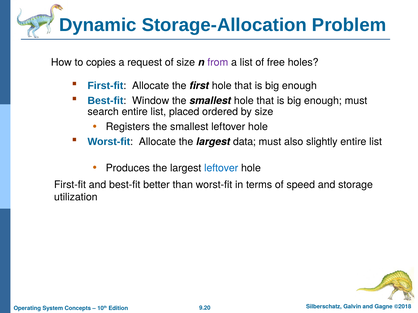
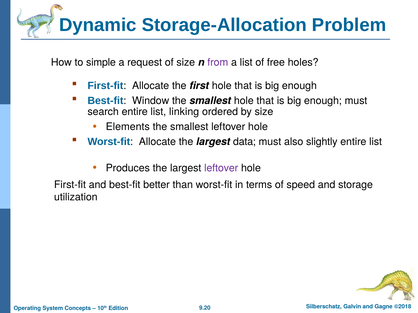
copies: copies -> simple (101, 62)
placed: placed -> linking (184, 112)
Registers: Registers -> Elements (128, 127)
leftover colour: blue -> purple (221, 168)
